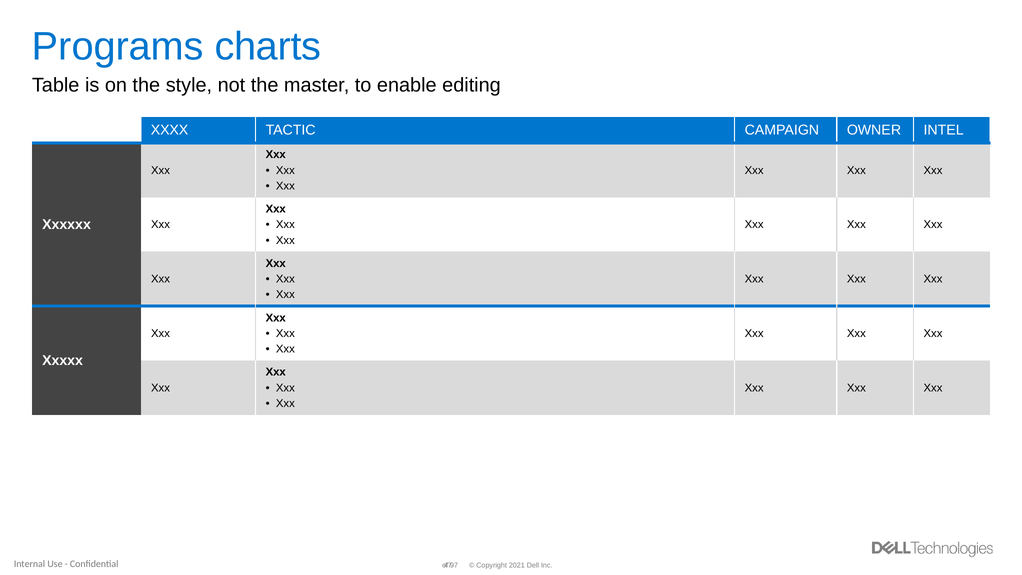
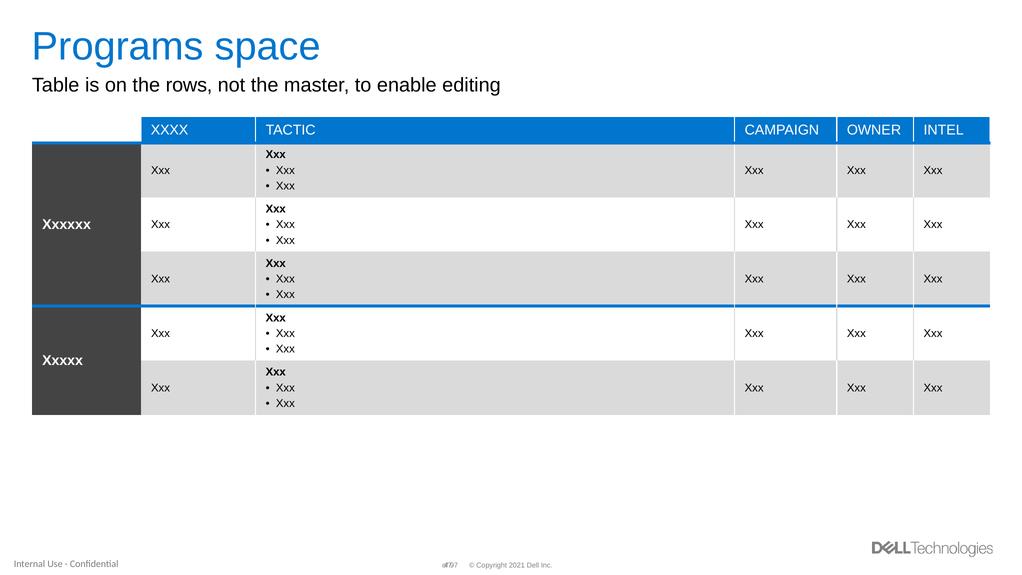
charts: charts -> space (268, 47)
style: style -> rows (189, 85)
